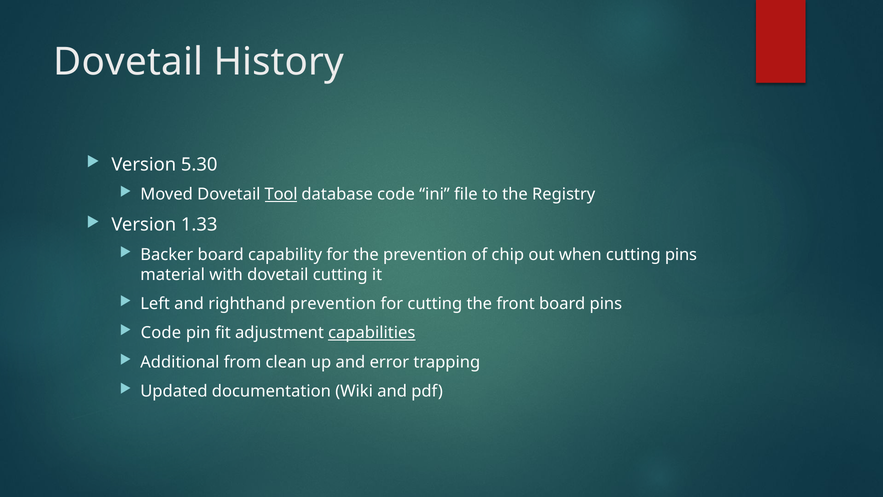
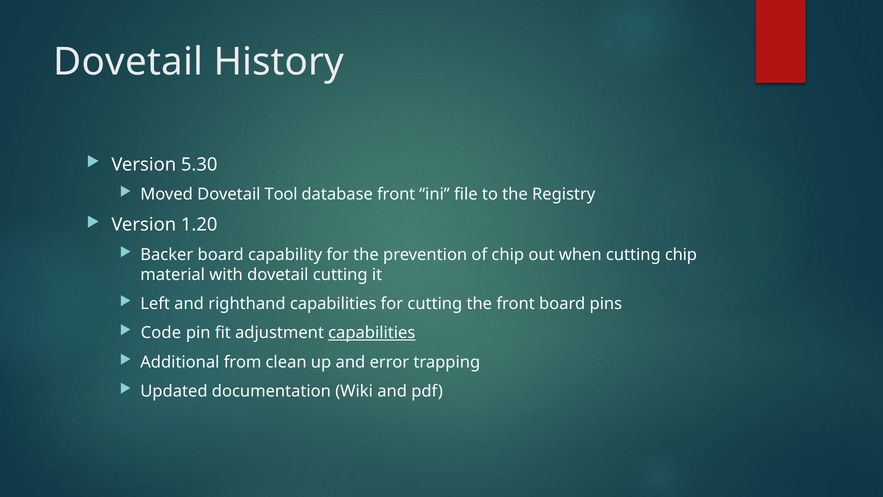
Tool underline: present -> none (281, 194)
database code: code -> front (396, 194)
1.33: 1.33 -> 1.20 (199, 225)
cutting pins: pins -> chip (681, 255)
righthand prevention: prevention -> capabilities (333, 304)
